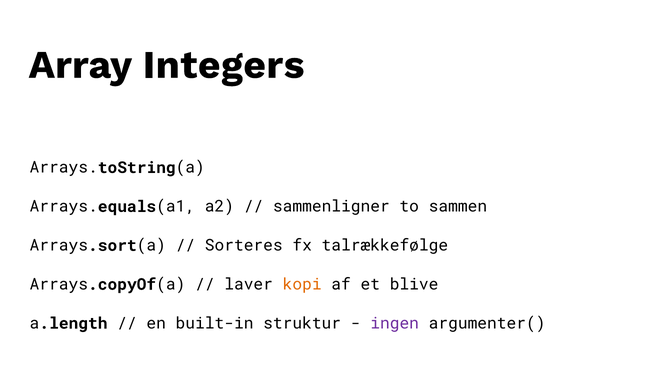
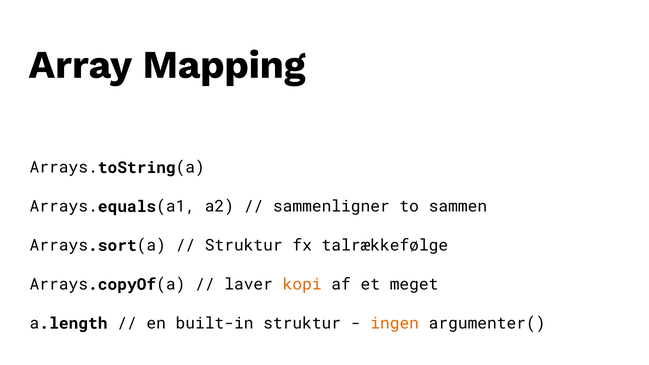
Integers: Integers -> Mapping (224, 65)
Sorteres: Sorteres -> Struktur (244, 246)
blive: blive -> meget (414, 284)
ingen colour: purple -> orange (395, 323)
